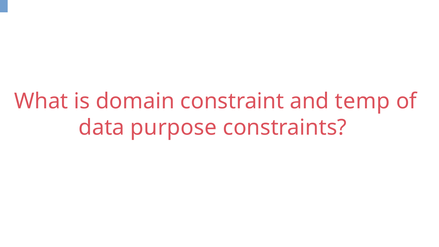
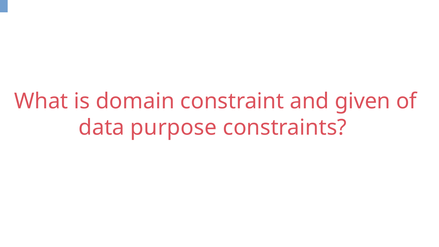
temp: temp -> given (363, 101)
